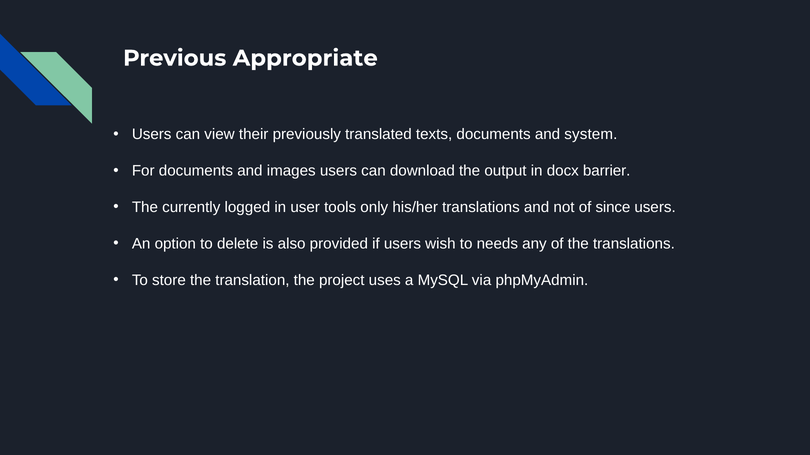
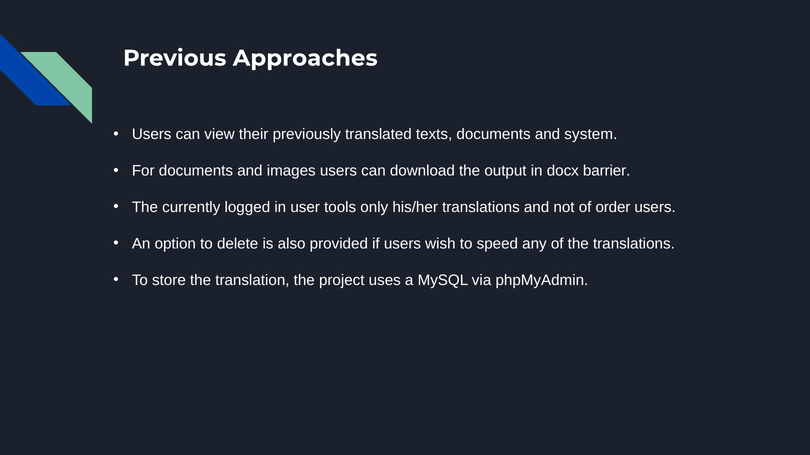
Appropriate: Appropriate -> Approaches (305, 58)
since: since -> order (613, 207)
needs: needs -> speed (497, 244)
